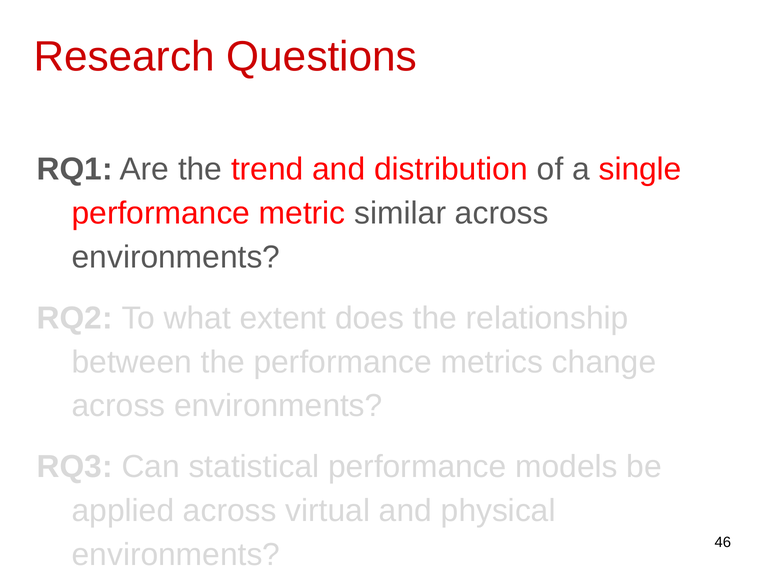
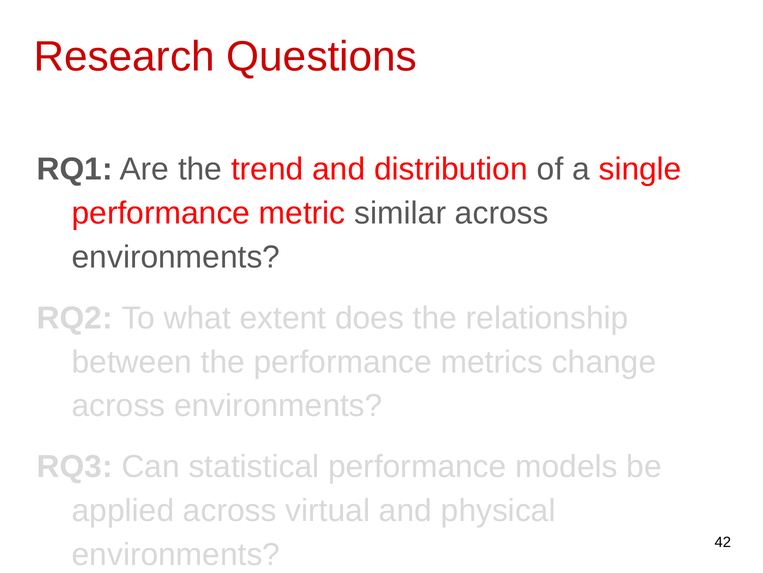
46: 46 -> 42 (723, 542)
